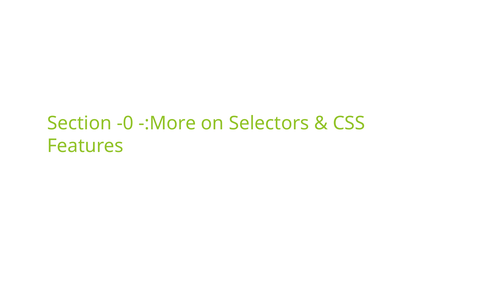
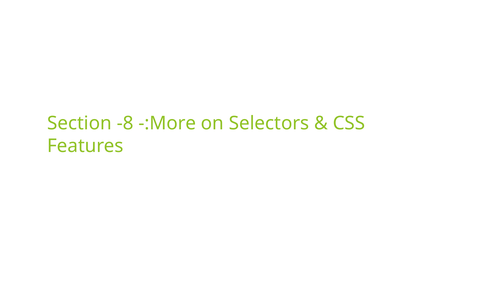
-0: -0 -> -8 (125, 123)
